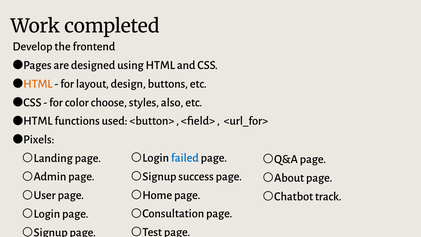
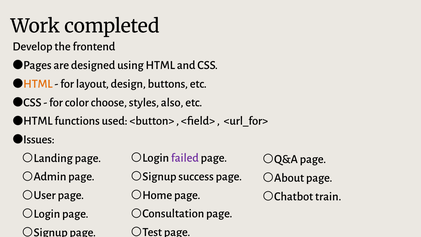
Pixels: Pixels -> Issues (39, 139)
failed colour: blue -> purple (185, 158)
track: track -> train (328, 196)
